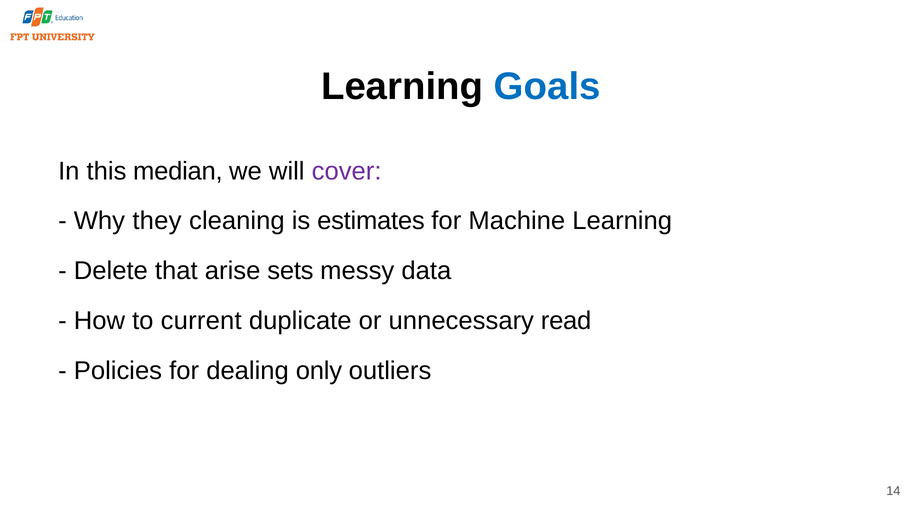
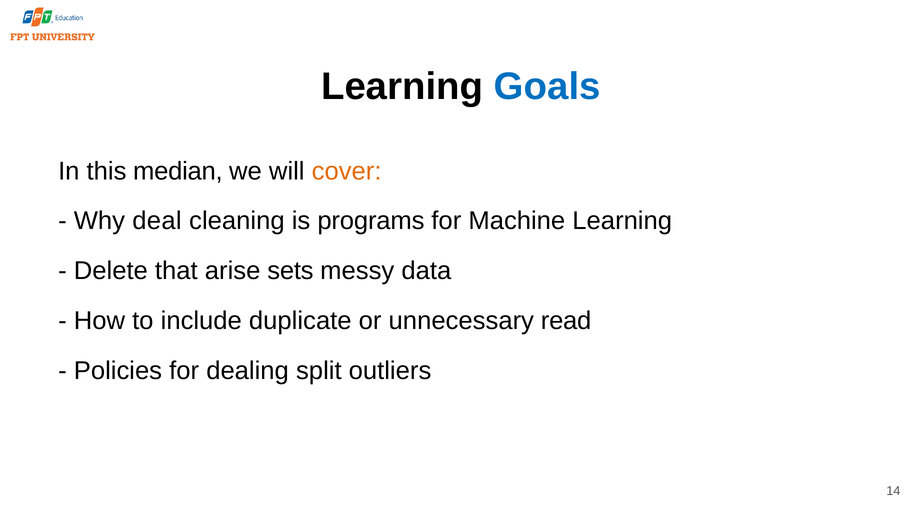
cover colour: purple -> orange (347, 171)
they: they -> deal (157, 221)
estimates: estimates -> programs (371, 221)
current: current -> include (201, 321)
only: only -> split (319, 370)
